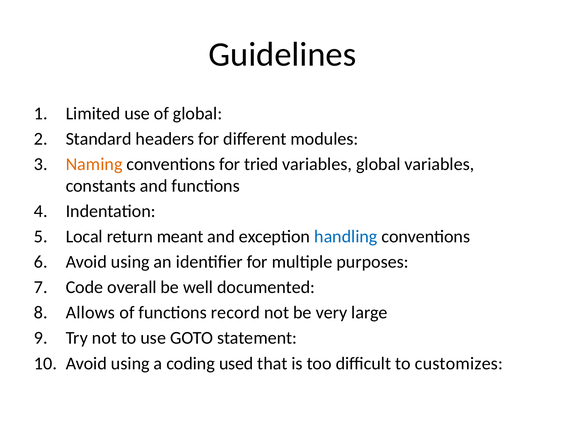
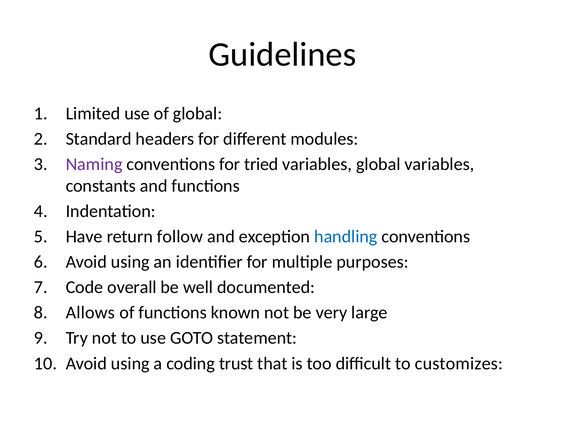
Naming colour: orange -> purple (94, 165)
Local: Local -> Have (84, 237)
meant: meant -> follow (180, 237)
record: record -> known (235, 313)
used: used -> trust (236, 364)
